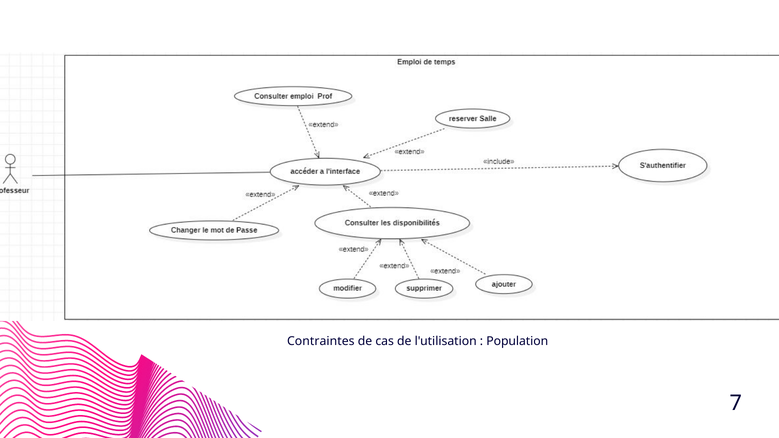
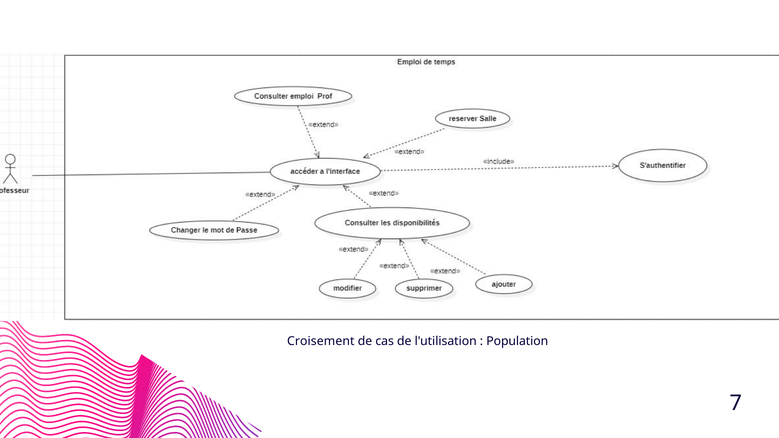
Contraintes: Contraintes -> Croisement (321, 341)
